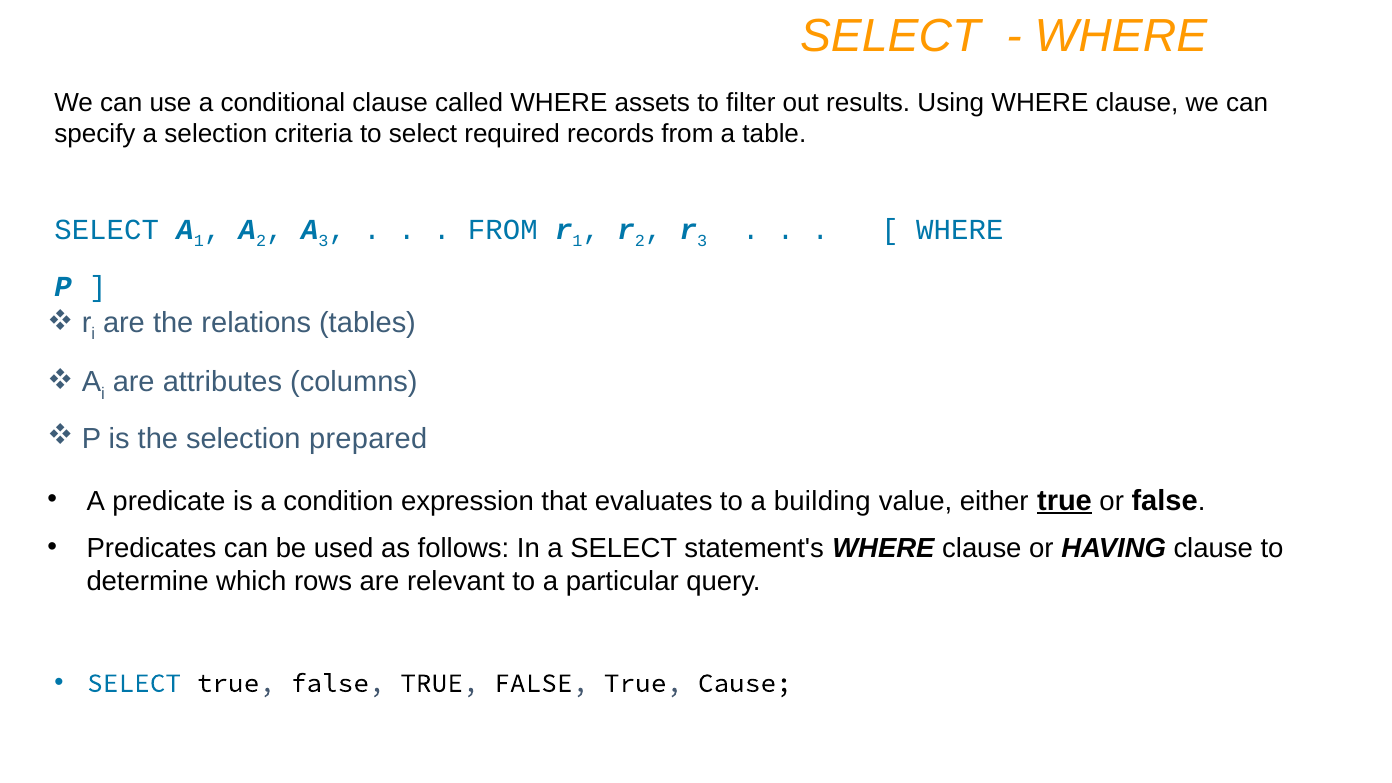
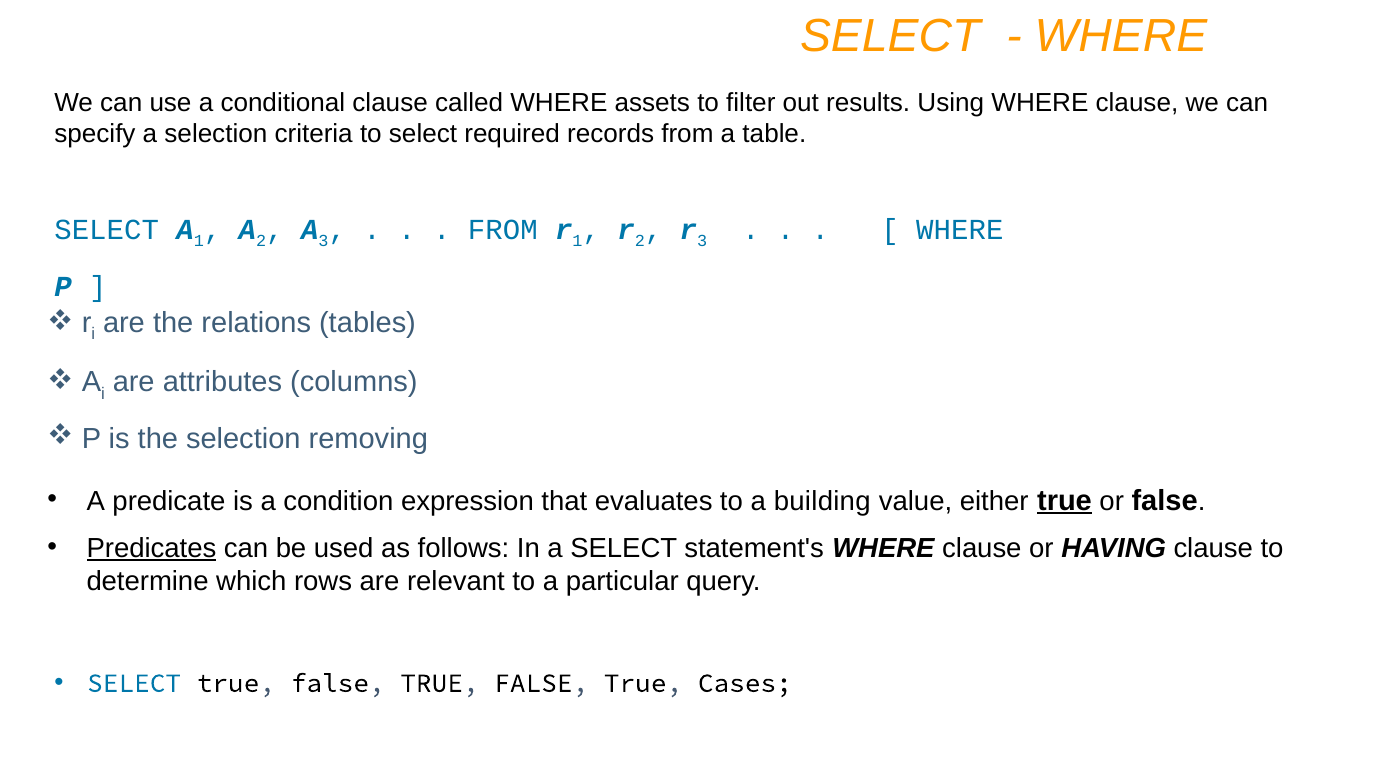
prepared: prepared -> removing (368, 439)
Predicates underline: none -> present (151, 548)
Cause: Cause -> Cases (745, 683)
